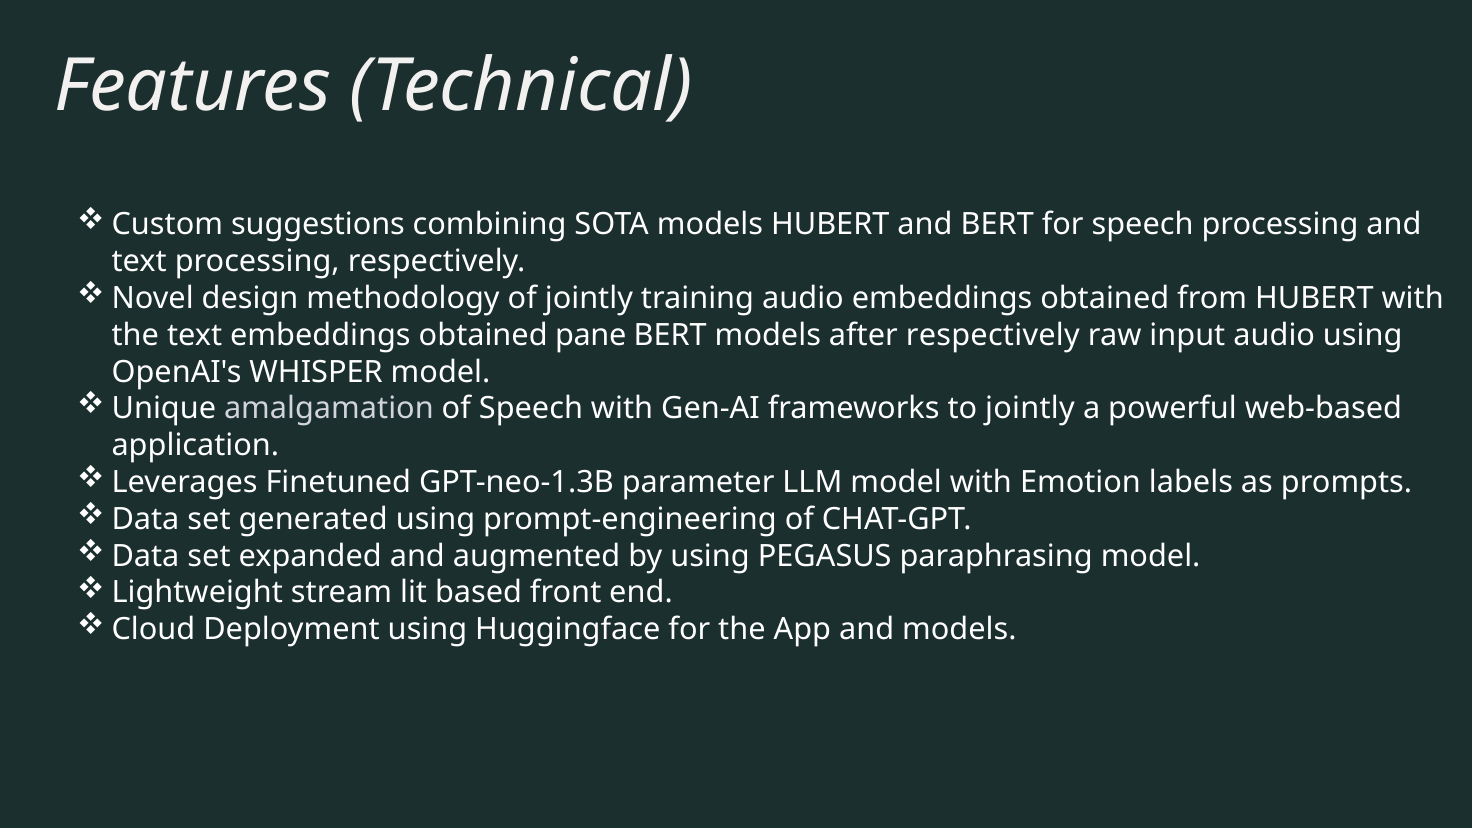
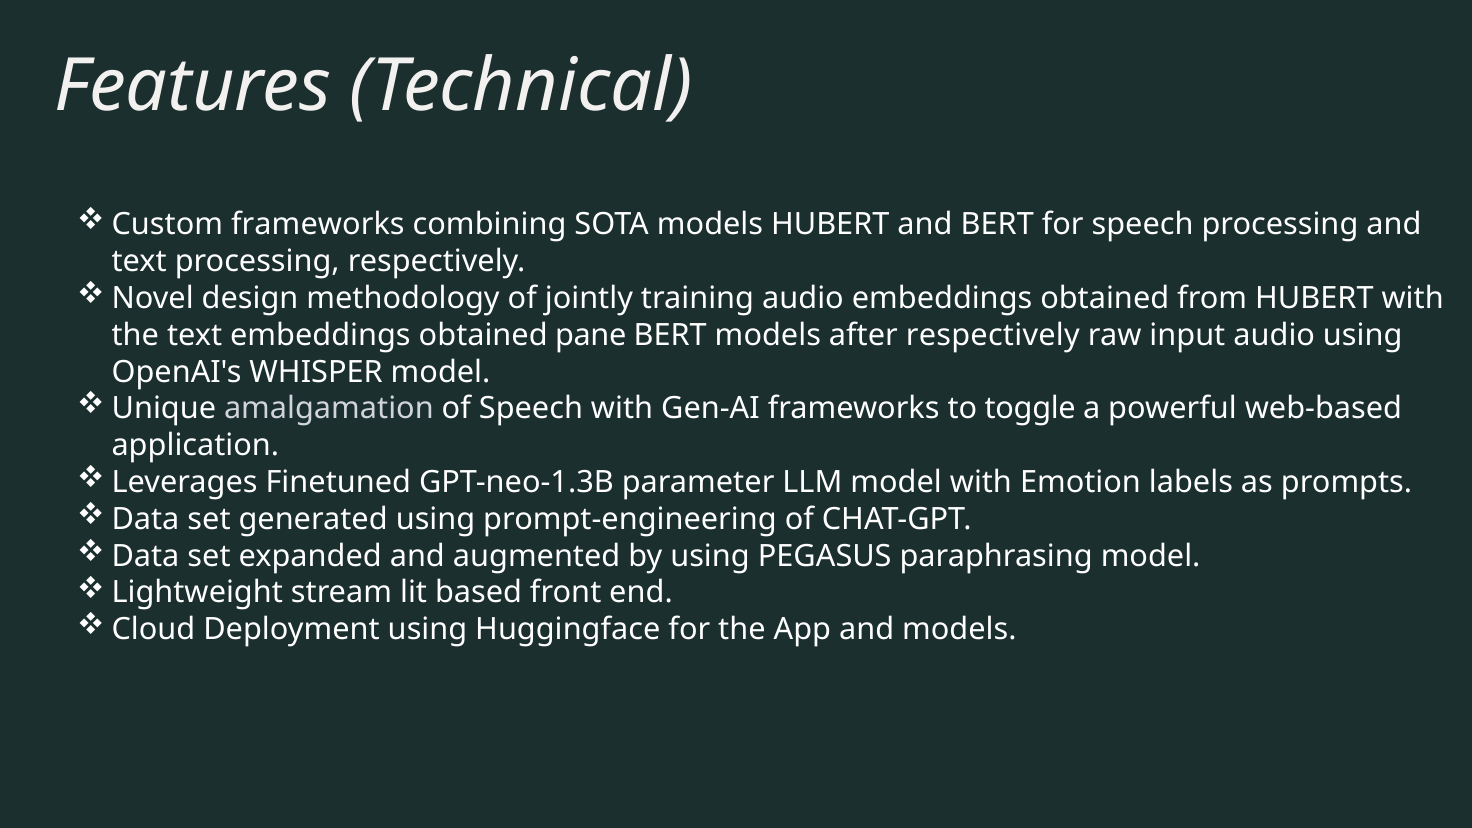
Custom suggestions: suggestions -> frameworks (318, 225)
to jointly: jointly -> toggle (1030, 409)
